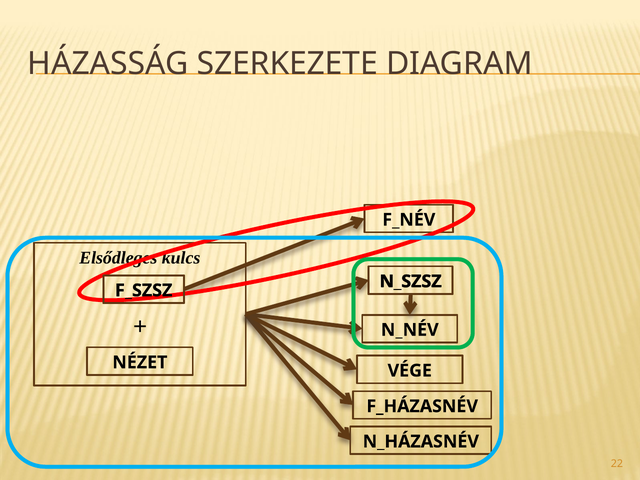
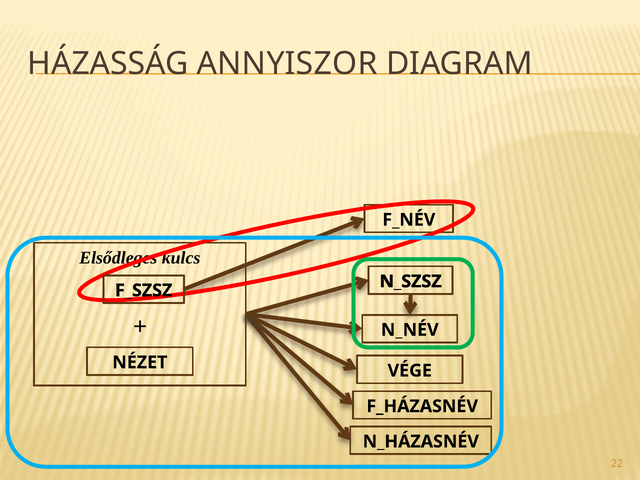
SZERKEZETE: SZERKEZETE -> ANNYISZOR (287, 64)
